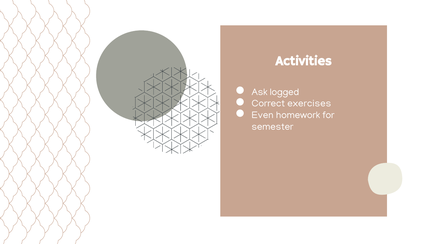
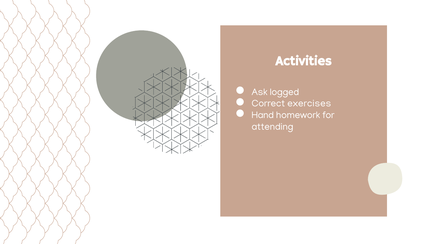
Even: Even -> Hand (263, 115)
semester: semester -> attending (272, 127)
